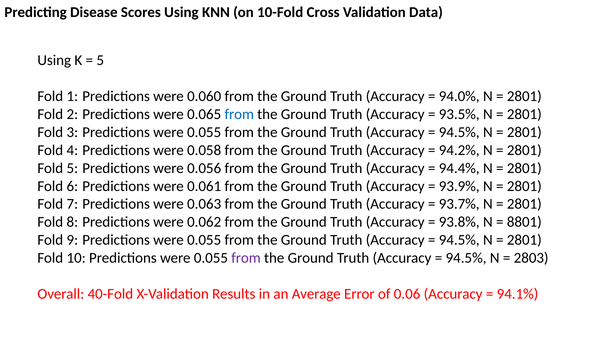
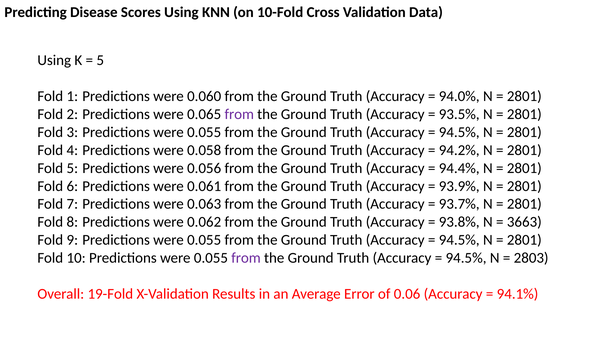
from colour: blue -> purple (239, 114)
8801: 8801 -> 3663 (524, 222)
40-Fold: 40-Fold -> 19-Fold (110, 293)
